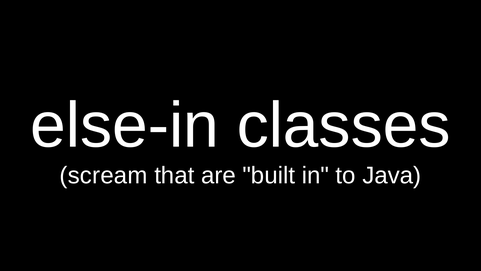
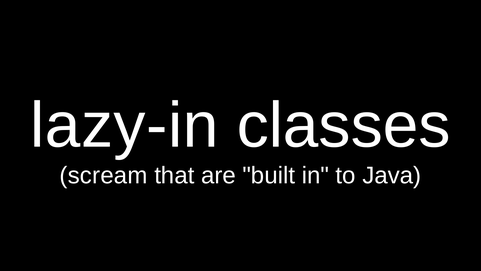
else-in: else-in -> lazy-in (124, 125)
